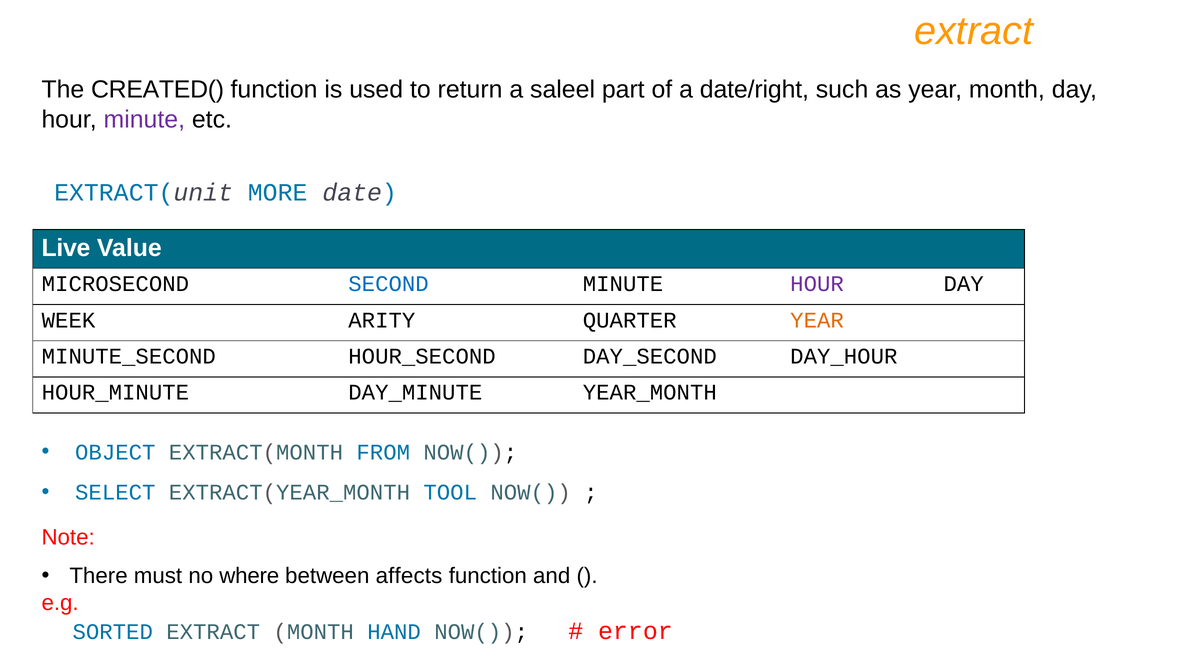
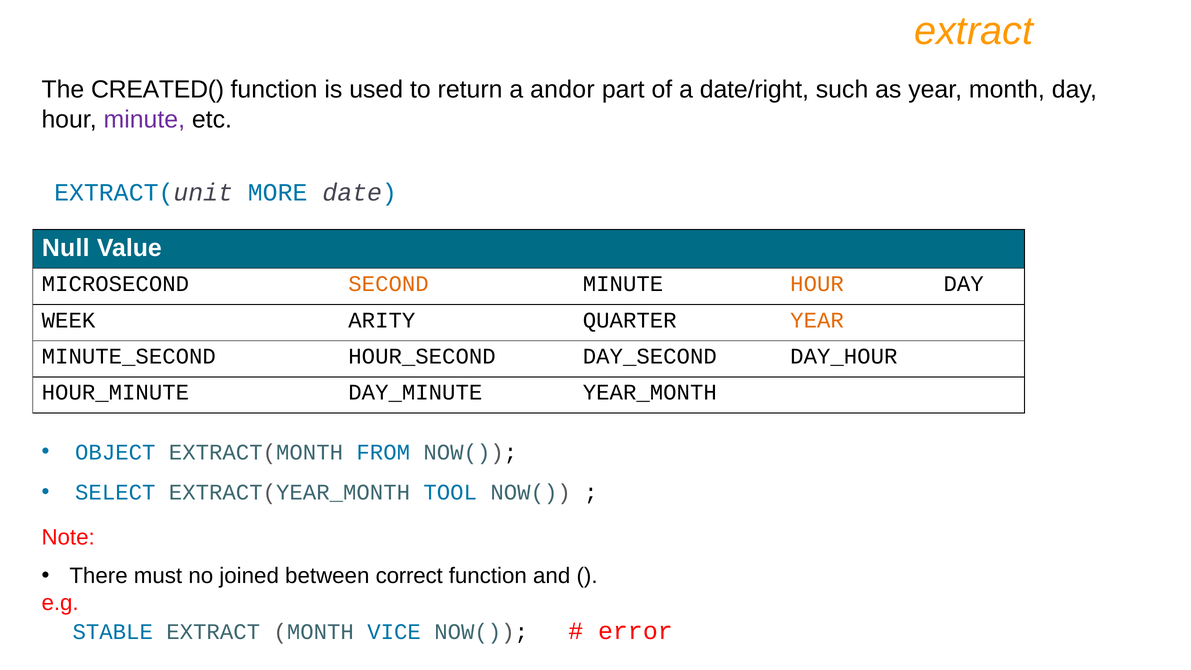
saleel: saleel -> andor (562, 90)
Live: Live -> Null (66, 248)
SECOND colour: blue -> orange (389, 284)
HOUR colour: purple -> orange (817, 284)
where: where -> joined (249, 576)
affects: affects -> correct (409, 576)
SORTED: SORTED -> STABLE (113, 632)
HAND: HAND -> VICE (394, 632)
